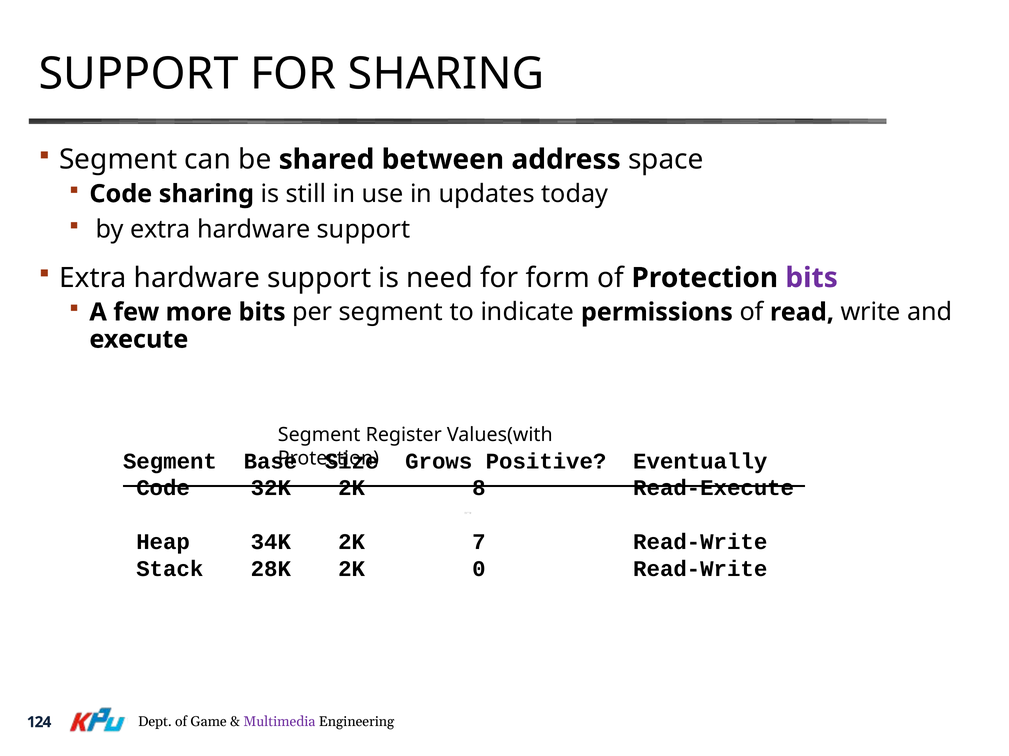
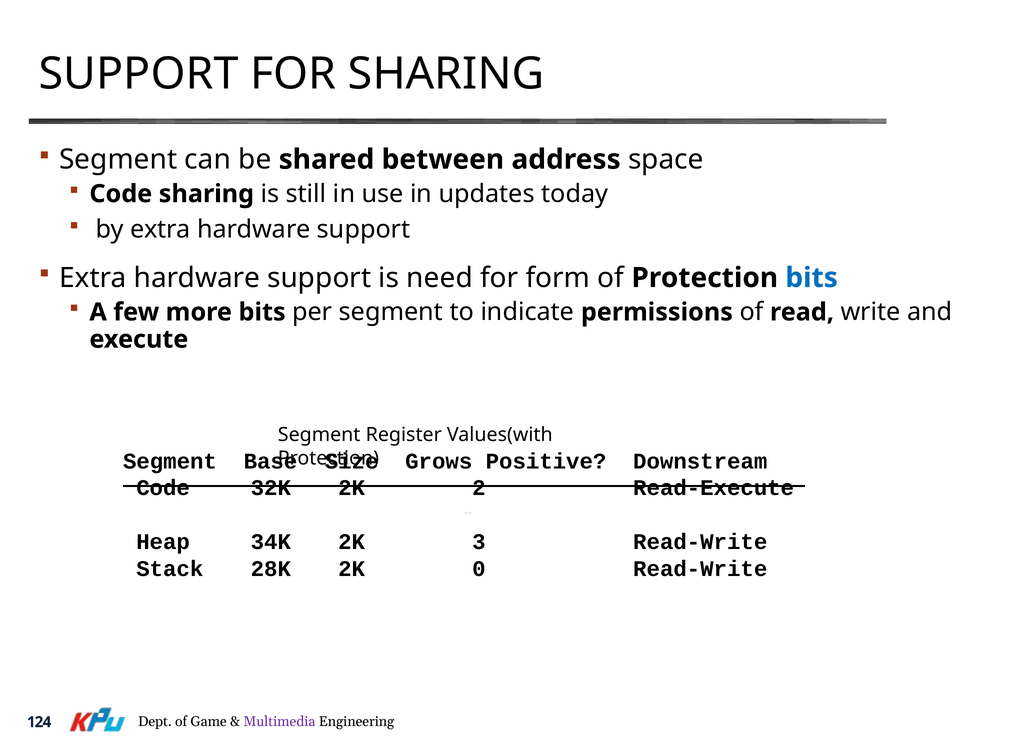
bits colour: purple -> blue (812, 278)
Eventually: Eventually -> Downstream (700, 462)
8: 8 -> 2 (479, 489)
7: 7 -> 3 (479, 542)
